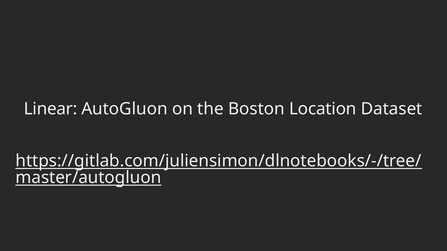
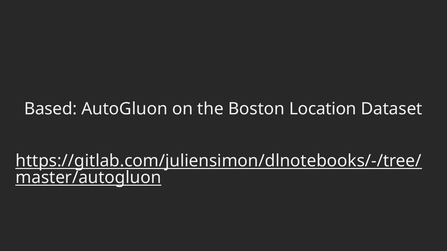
Linear: Linear -> Based (51, 109)
